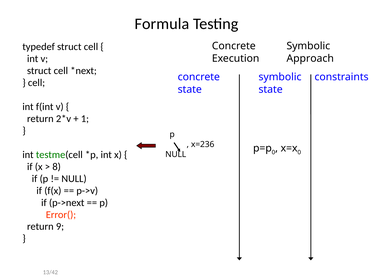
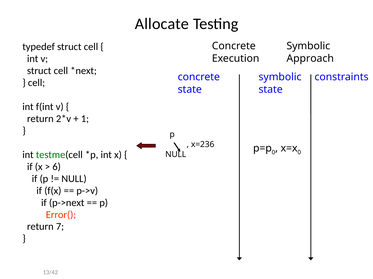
Formula: Formula -> Allocate (162, 24)
8: 8 -> 6 (57, 167)
9: 9 -> 7 (60, 227)
